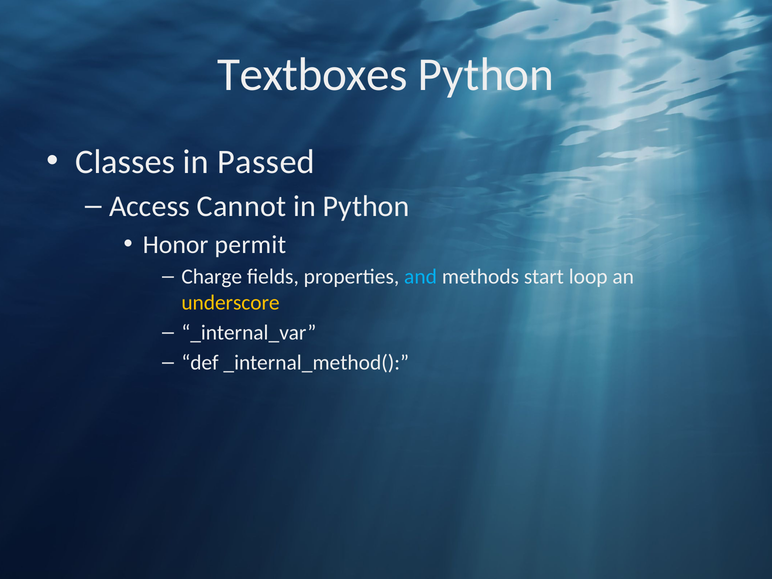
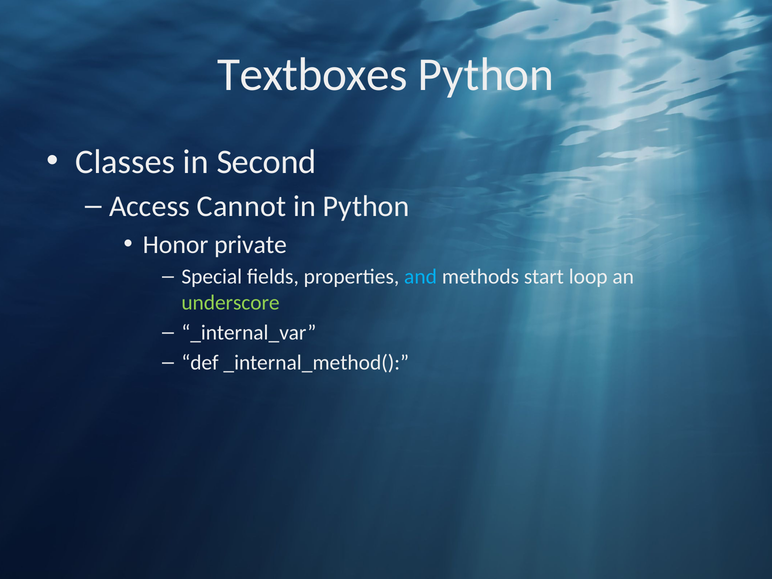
Passed: Passed -> Second (266, 162)
permit: permit -> private (251, 245)
Charge: Charge -> Special (212, 277)
underscore colour: yellow -> light green (231, 303)
